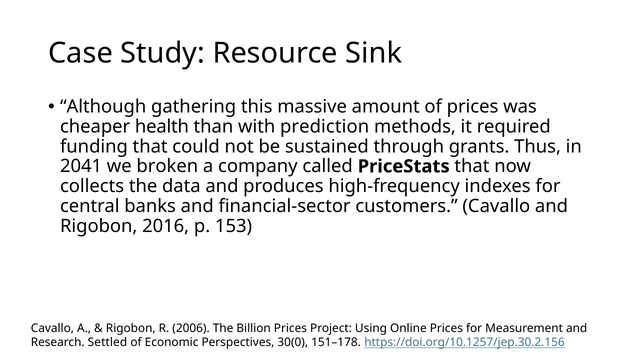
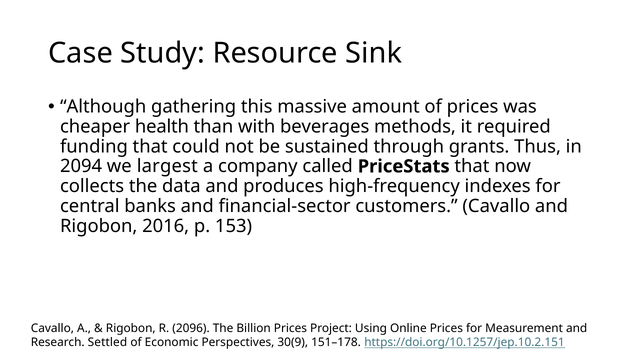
prediction: prediction -> beverages (325, 127)
2041: 2041 -> 2094 (81, 167)
broken: broken -> largest (167, 167)
2006: 2006 -> 2096 (191, 329)
30(0: 30(0 -> 30(9 (293, 343)
https://doi.org/10.1257/jep.30.2.156: https://doi.org/10.1257/jep.30.2.156 -> https://doi.org/10.1257/jep.10.2.151 (464, 343)
